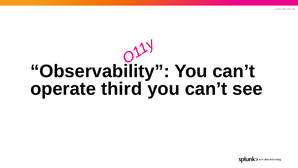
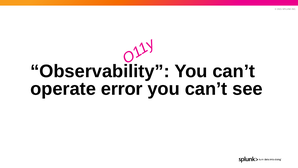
third: third -> error (122, 89)
